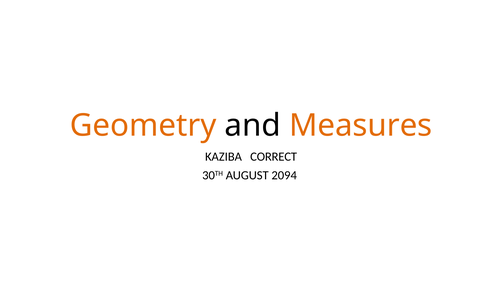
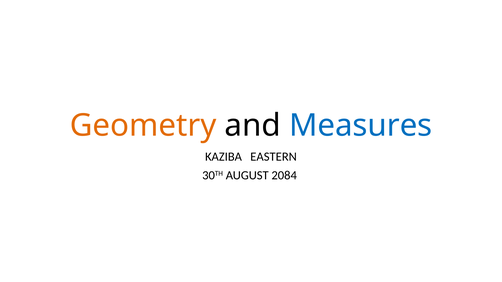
Measures colour: orange -> blue (361, 125)
CORRECT: CORRECT -> EASTERN (274, 157)
2094: 2094 -> 2084 (284, 176)
